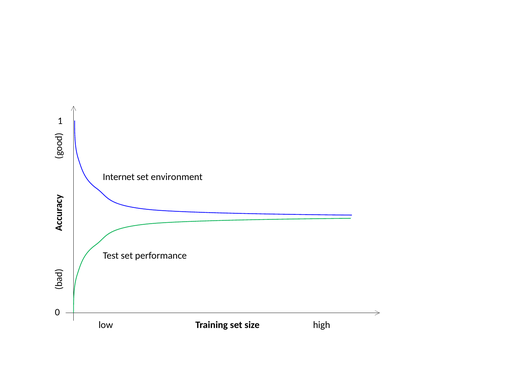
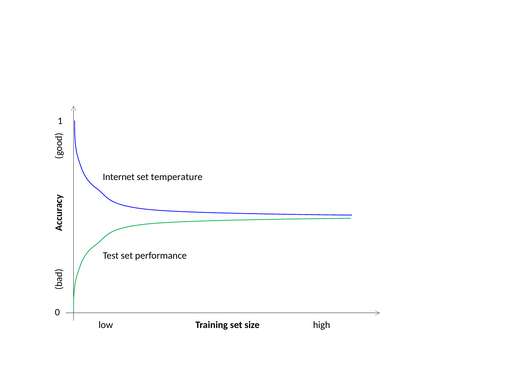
environment: environment -> temperature (177, 177)
